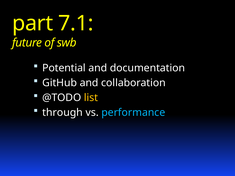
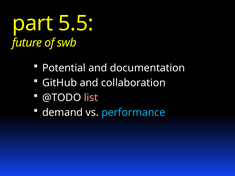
7.1: 7.1 -> 5.5 (76, 23)
list colour: yellow -> pink (91, 98)
through: through -> demand (63, 113)
